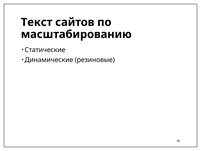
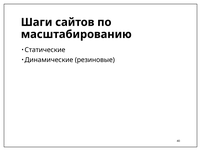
Текст: Текст -> Шаги (37, 22)
